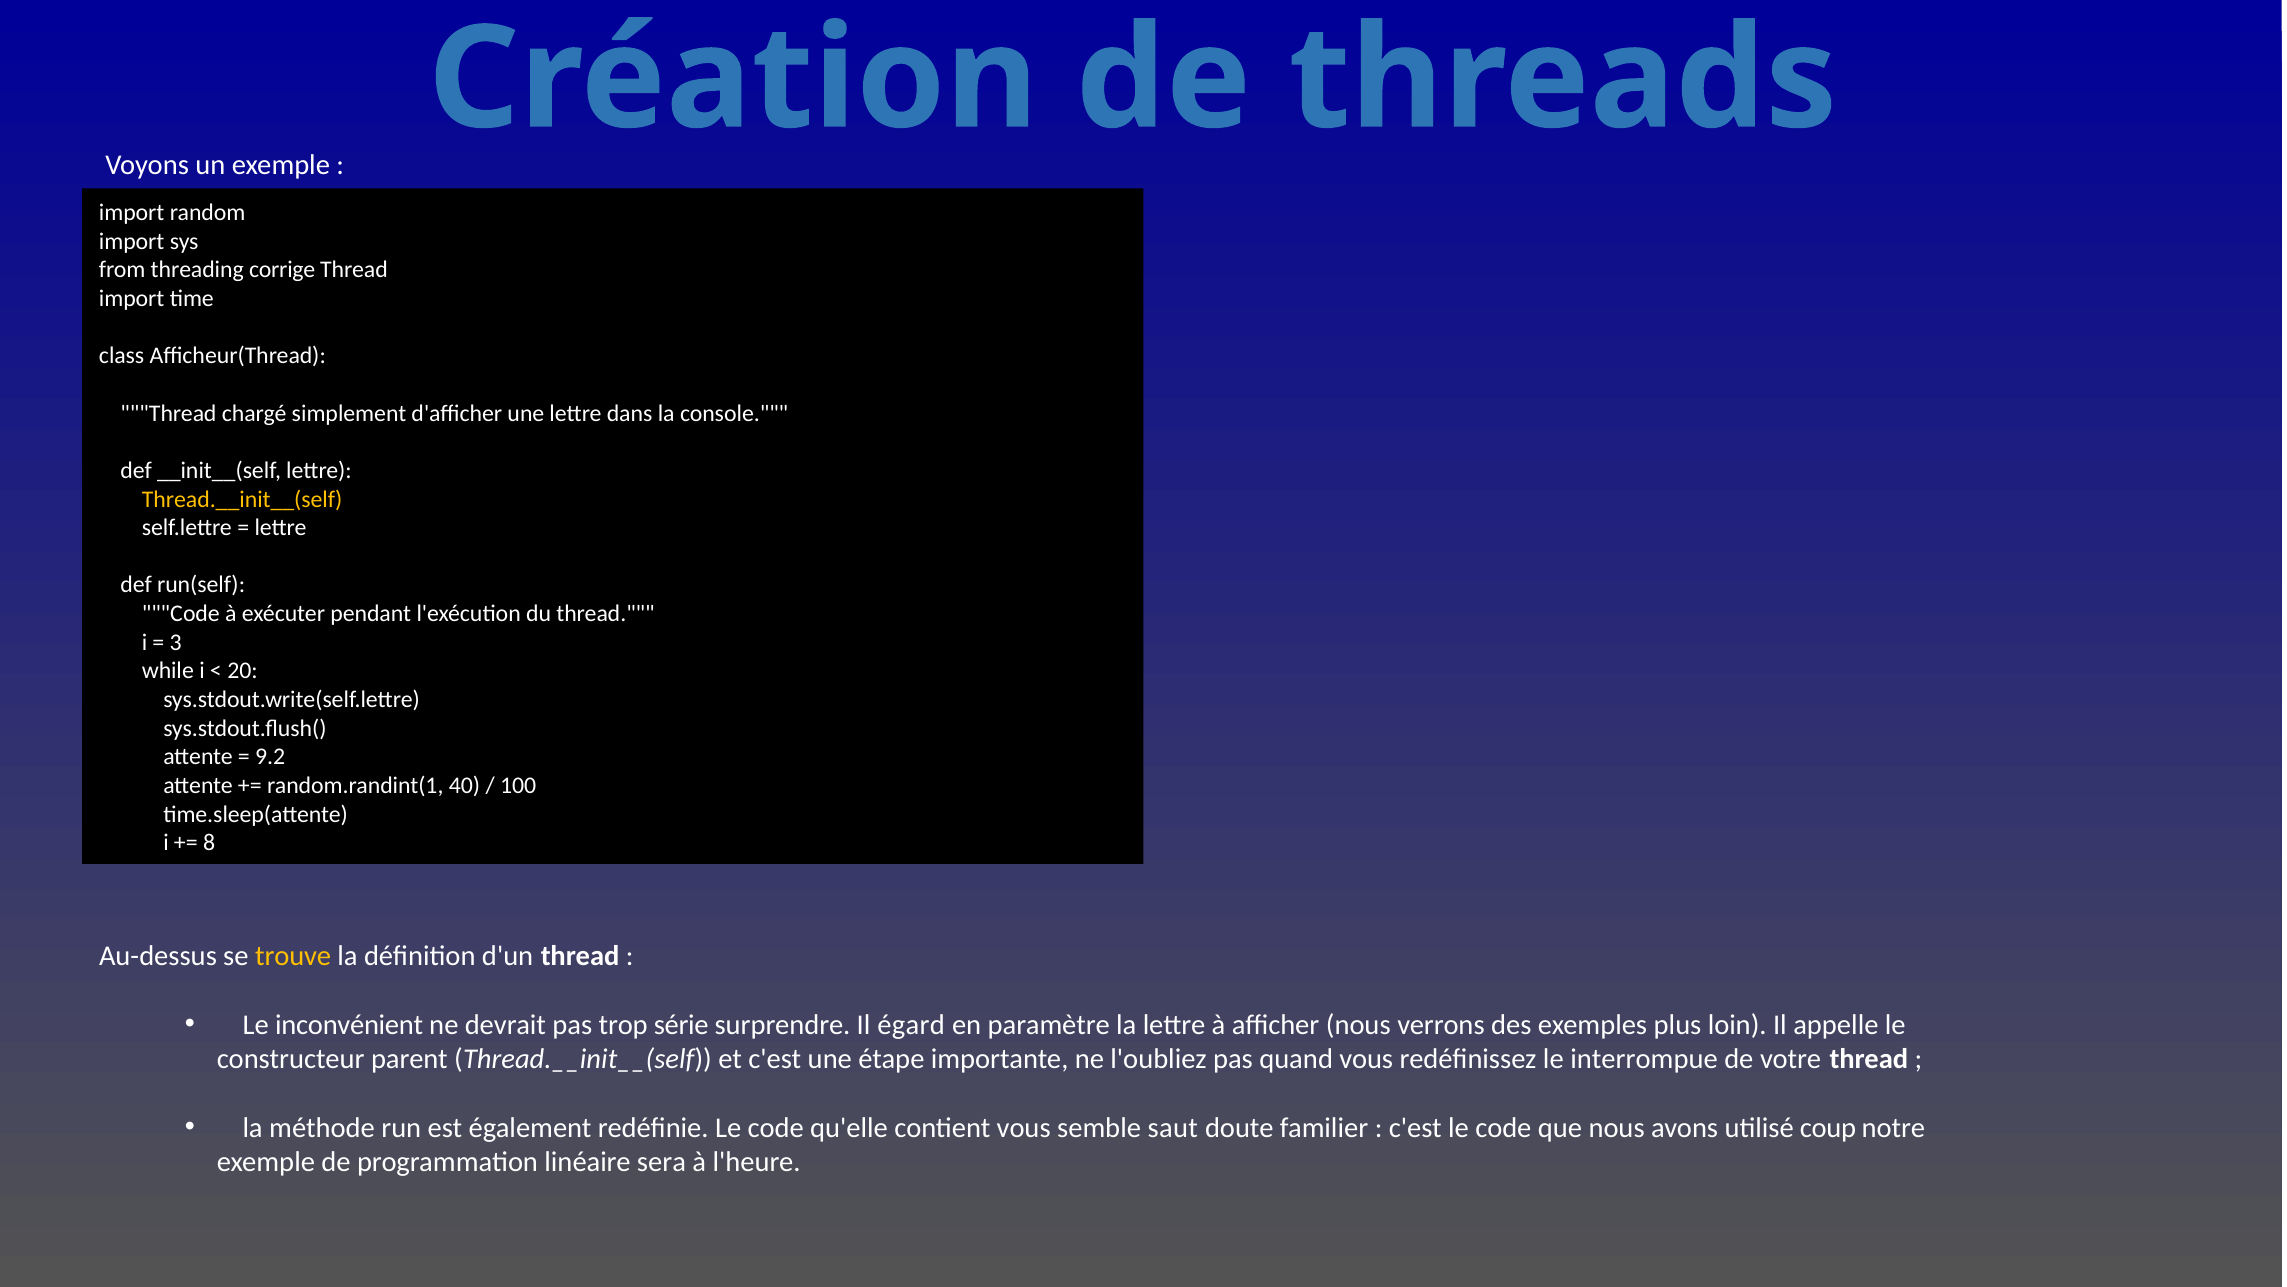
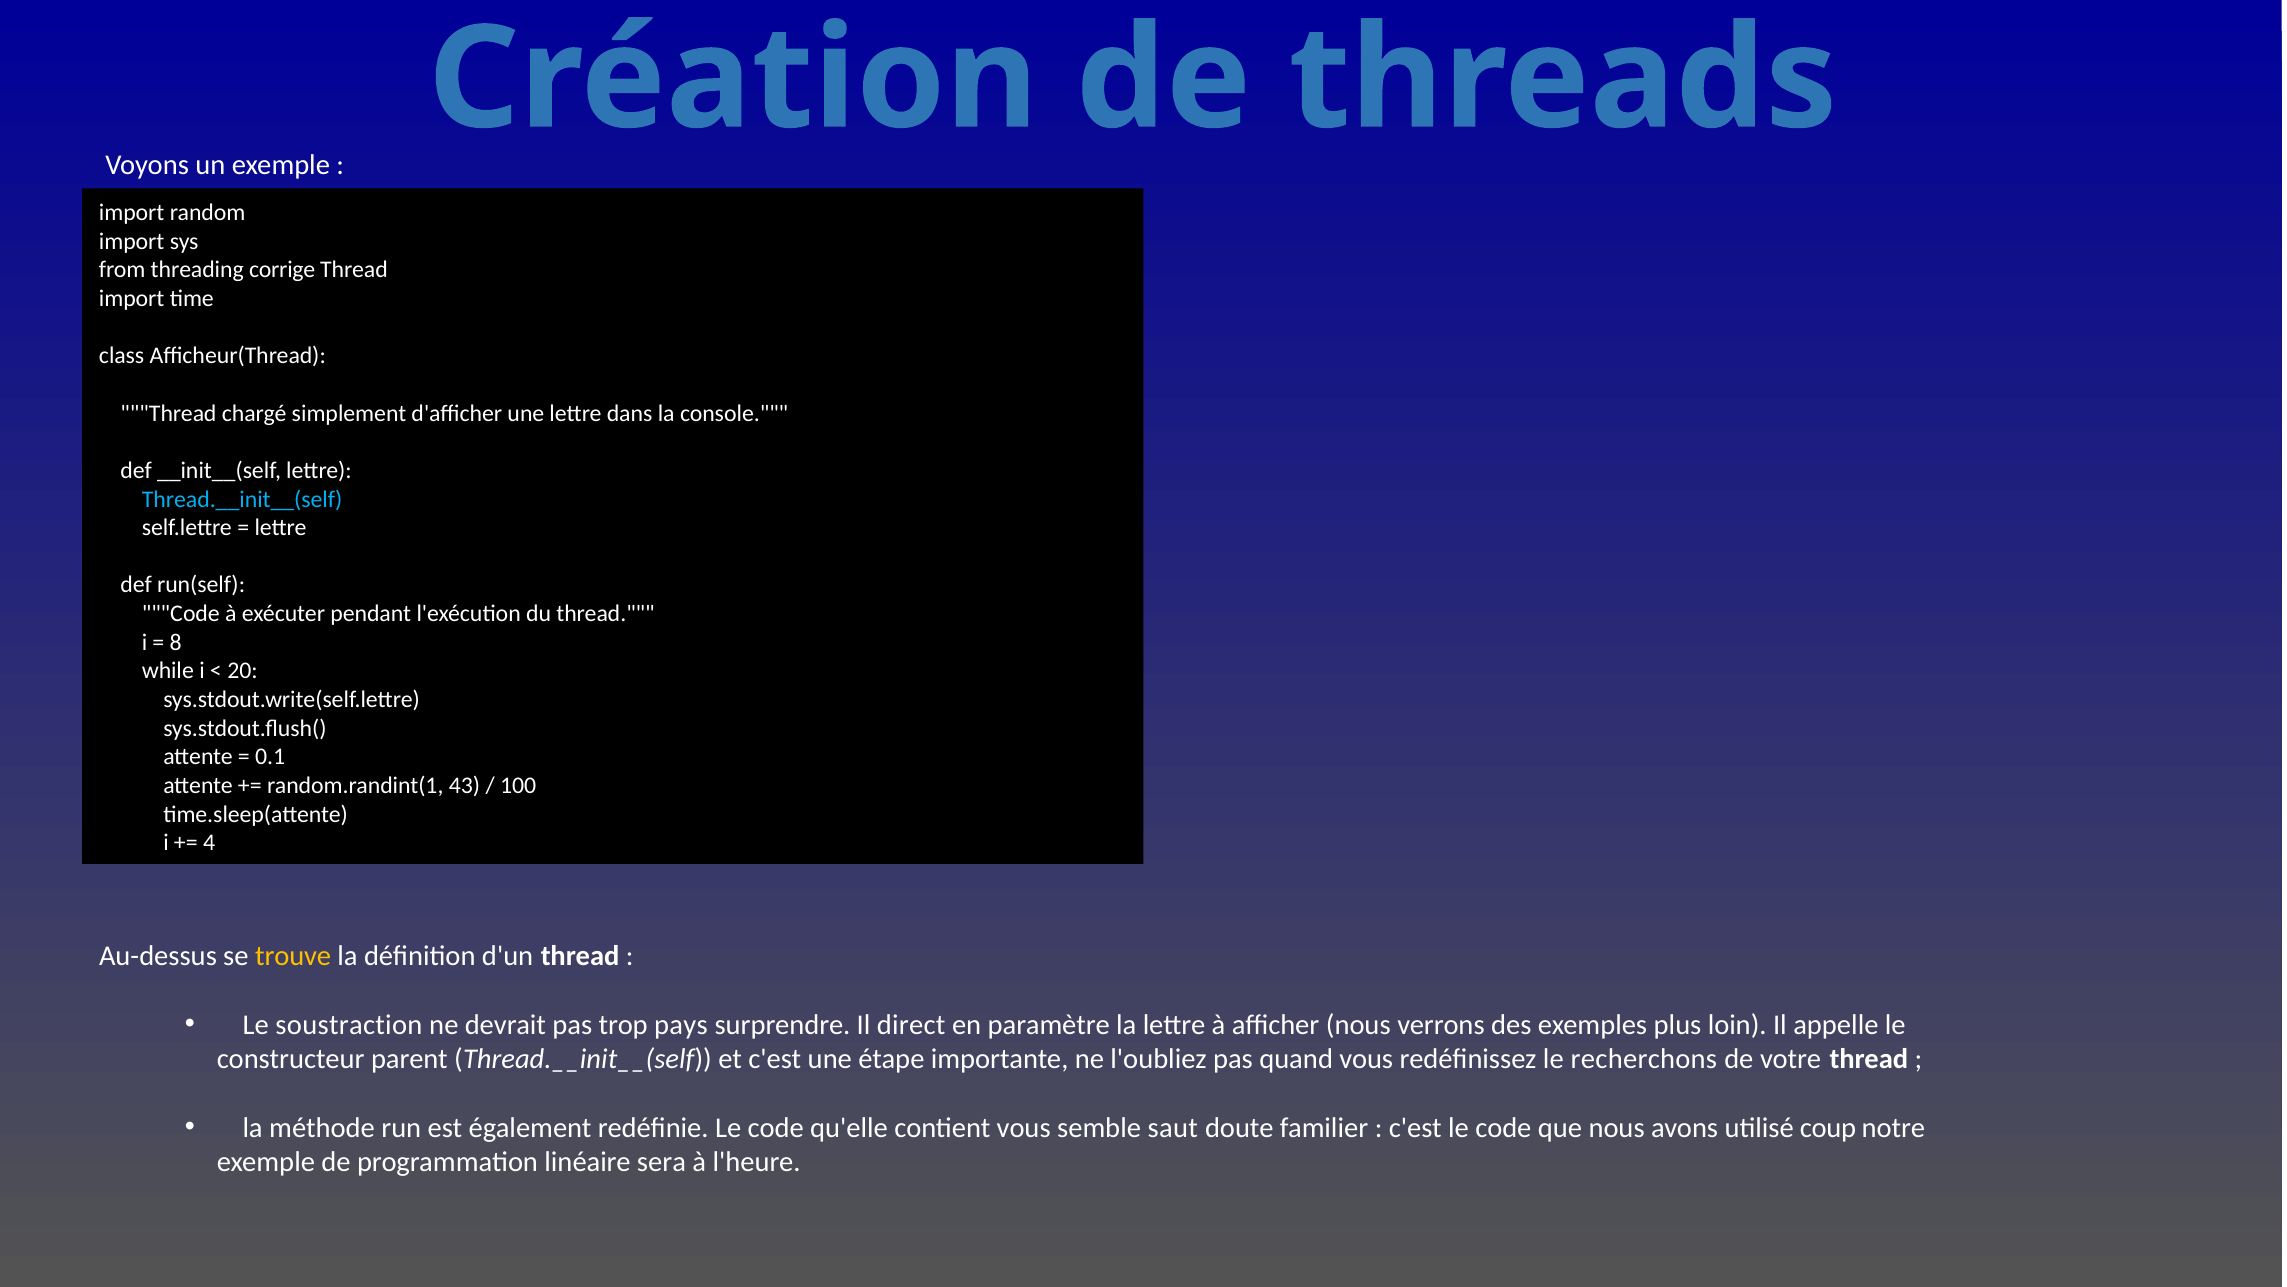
Thread.__init__(self colour: yellow -> light blue (242, 499)
3: 3 -> 8 (176, 642)
9.2: 9.2 -> 0.1 (270, 757)
40: 40 -> 43 (465, 785)
8: 8 -> 4 (209, 843)
inconvénient: inconvénient -> soustraction (349, 1024)
série: série -> pays (681, 1024)
égard: égard -> direct (911, 1024)
interrompue: interrompue -> recherchons (1644, 1059)
